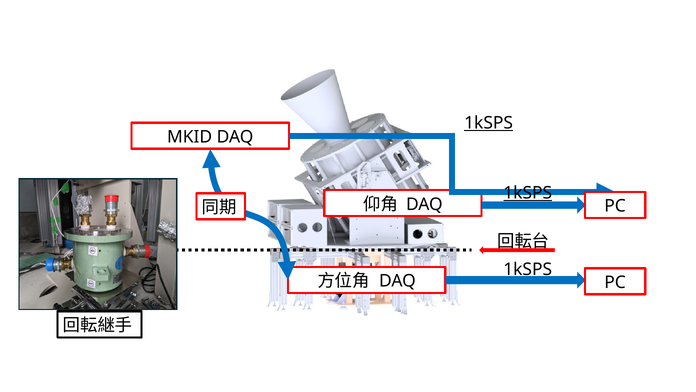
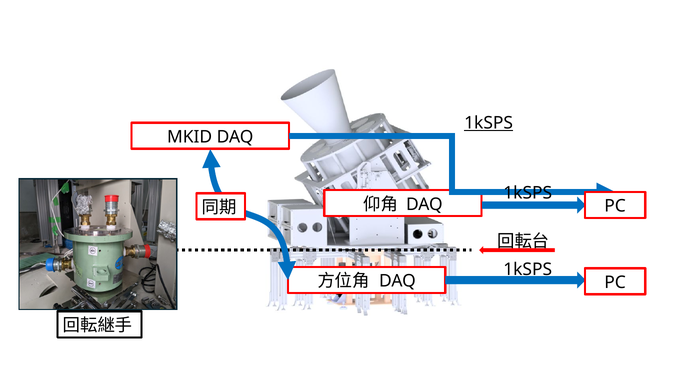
1kSPS underline: present -> none (528, 193)
